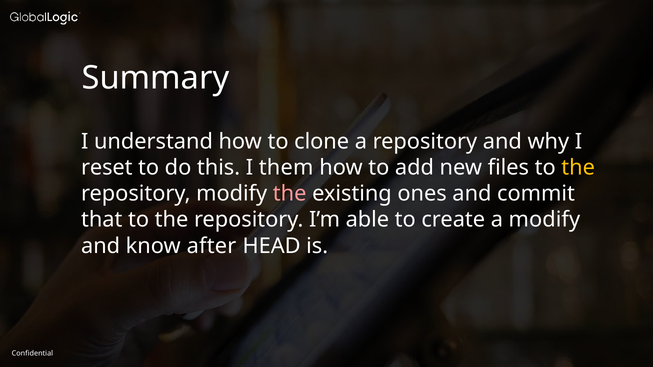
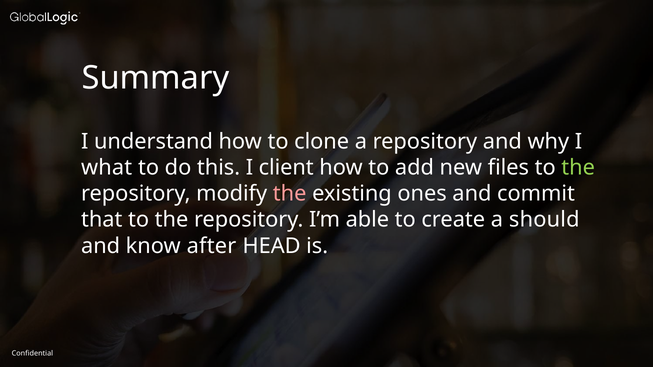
reset: reset -> what (107, 168)
them: them -> client (286, 168)
the colour: yellow -> light green (578, 168)
a modify: modify -> should (544, 220)
